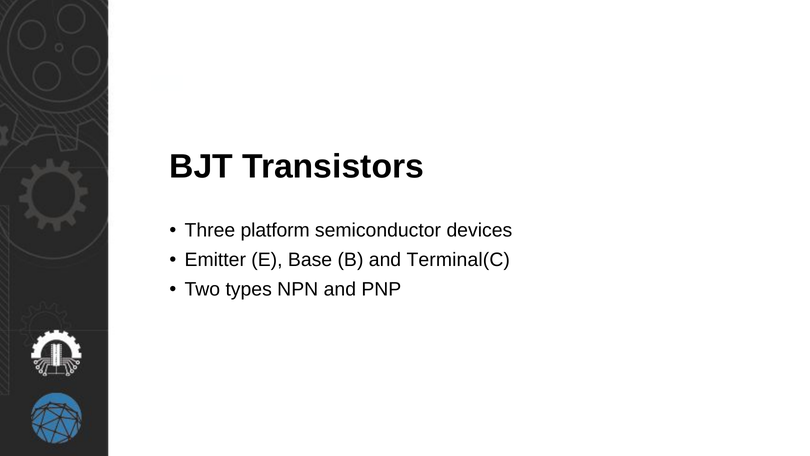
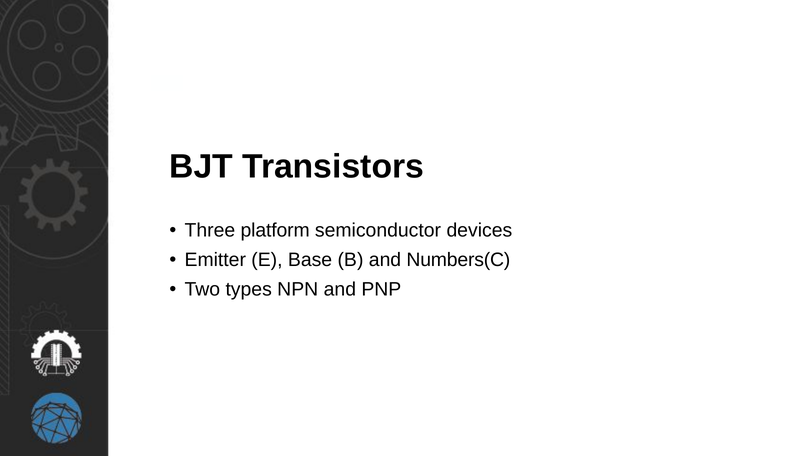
Terminal(C: Terminal(C -> Numbers(C (458, 260)
